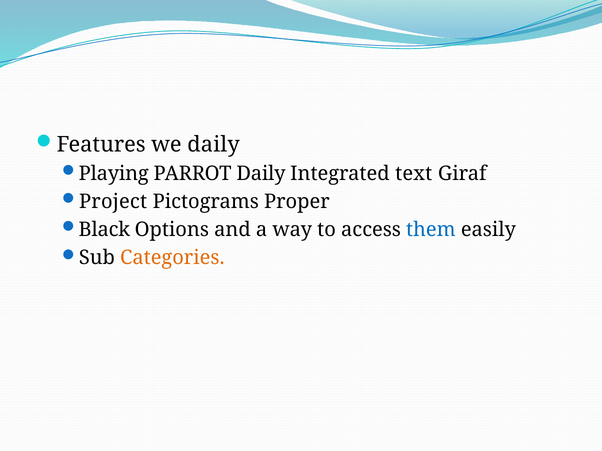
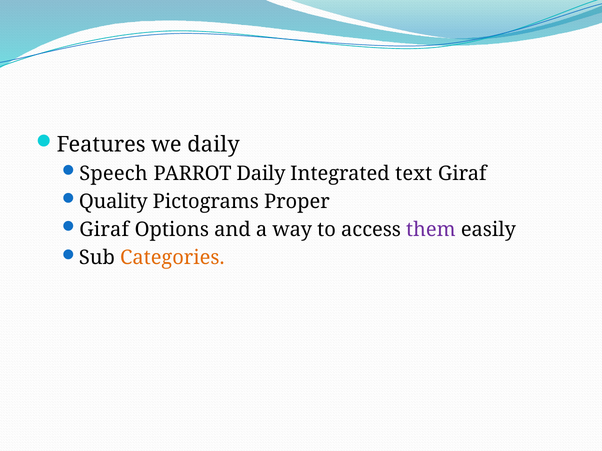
Playing: Playing -> Speech (114, 174)
Project: Project -> Quality (113, 202)
Black: Black -> Giraf (104, 230)
them colour: blue -> purple (431, 230)
